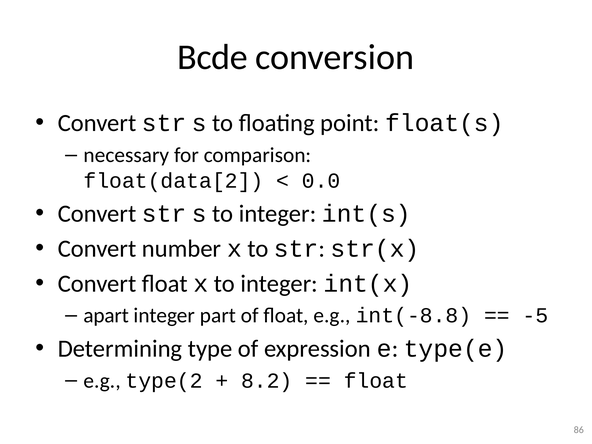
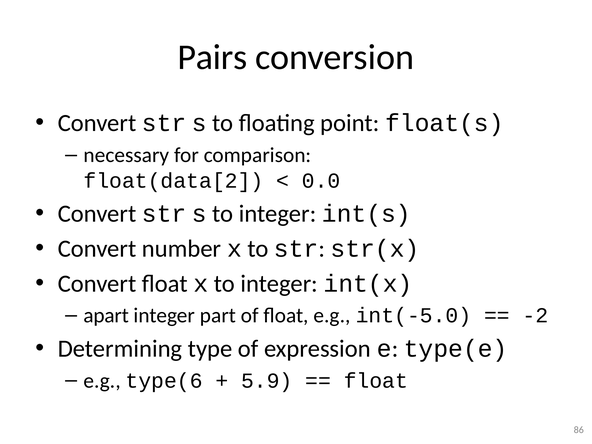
Bcde: Bcde -> Pairs (212, 57)
int(-8.8: int(-8.8 -> int(-5.0 (414, 316)
-5: -5 -> -2 (535, 316)
type(2: type(2 -> type(6 (164, 381)
8.2: 8.2 -> 5.9 (267, 381)
